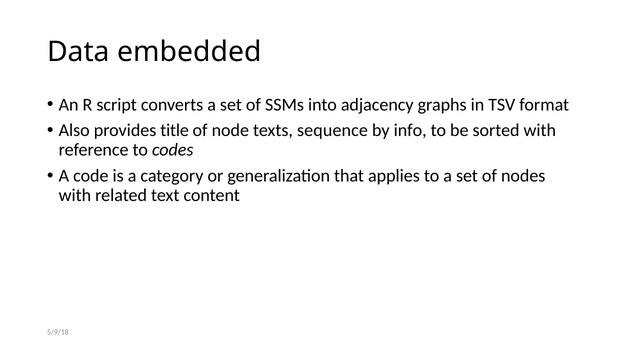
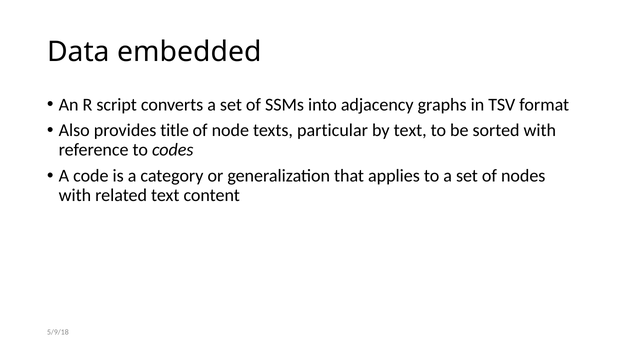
sequence: sequence -> particular (333, 130)
by info: info -> text (410, 130)
